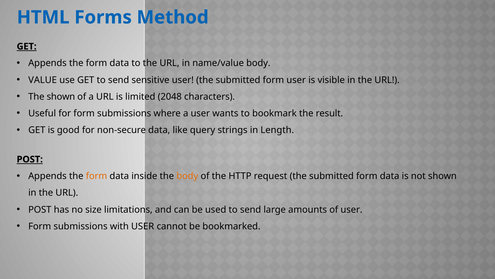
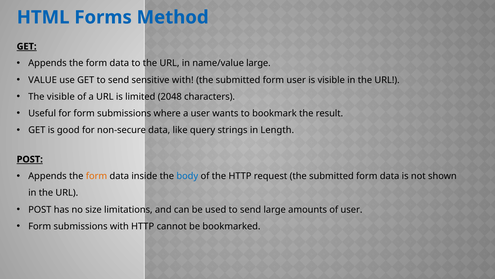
name/value body: body -> large (258, 63)
sensitive user: user -> with (183, 80)
The shown: shown -> visible (61, 96)
body colour: orange -> blue (187, 176)
with USER: USER -> HTTP (143, 226)
